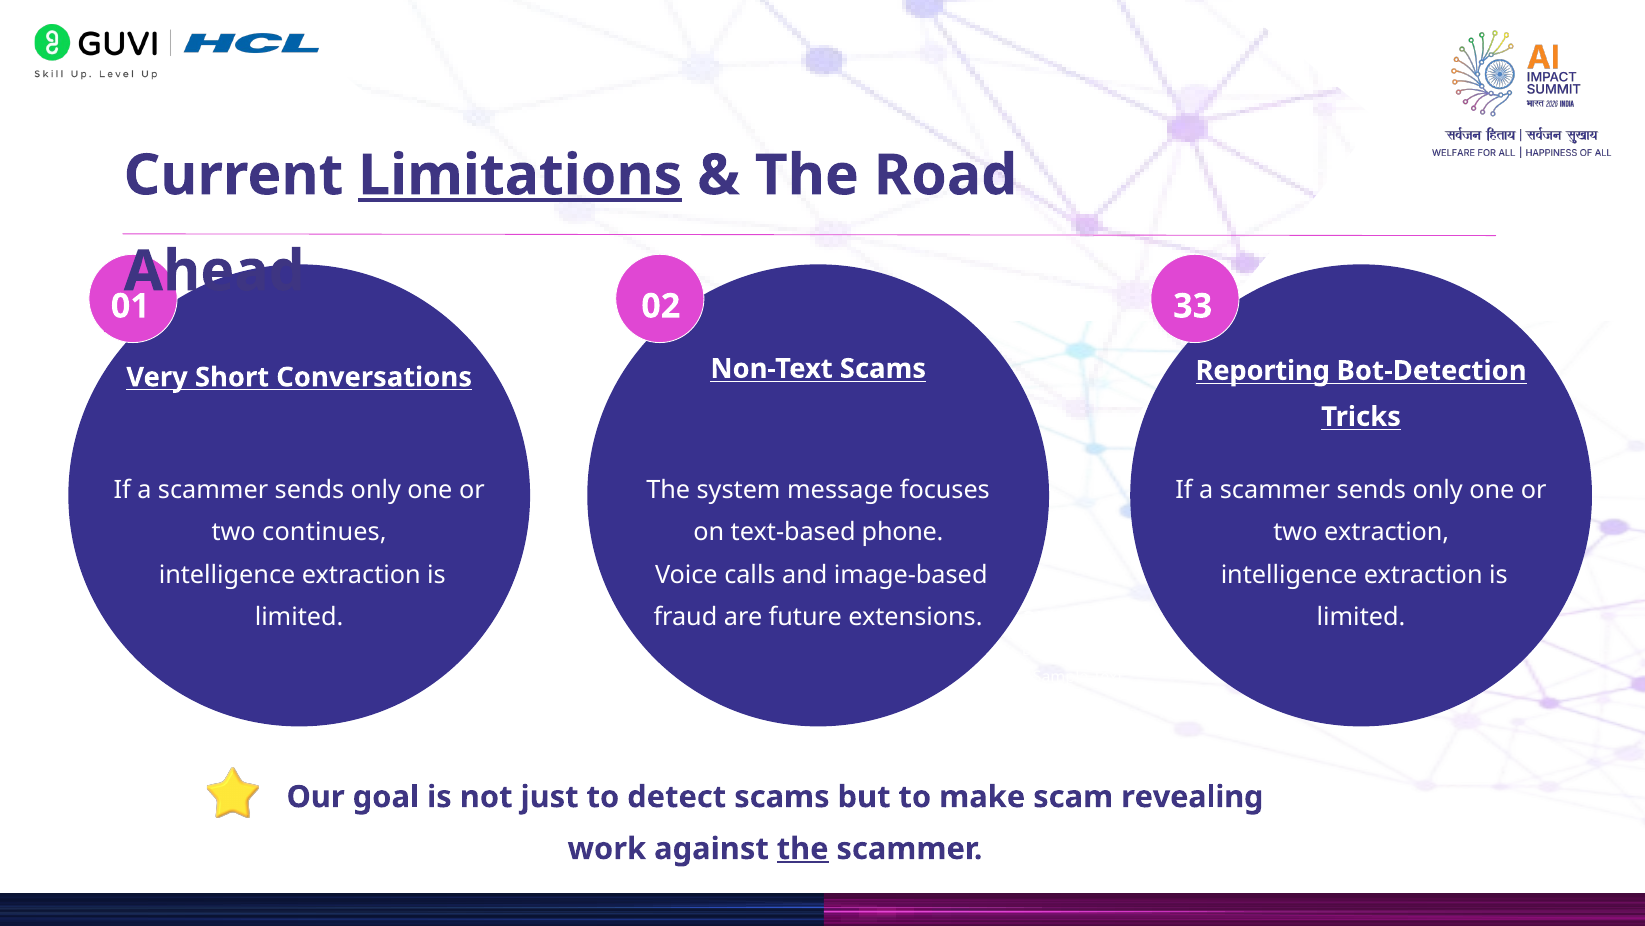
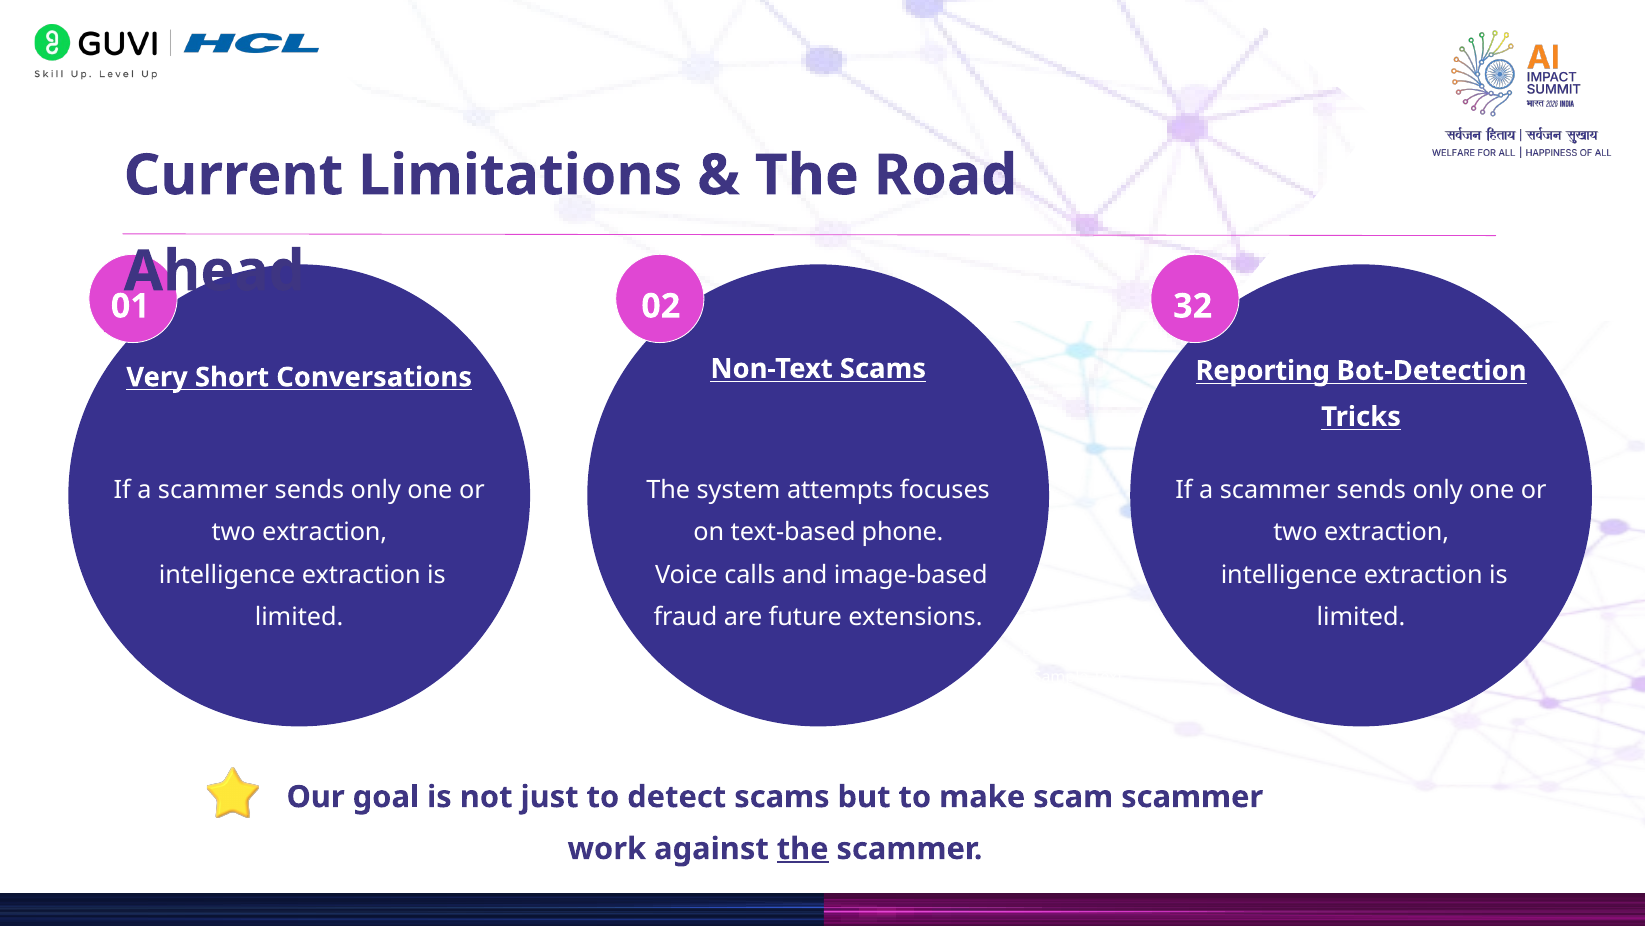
Limitations underline: present -> none (520, 175)
33: 33 -> 32 (1193, 306)
message: message -> attempts (840, 489)
continues: continues -> extraction (325, 532)
scam revealing: revealing -> scammer (1192, 796)
